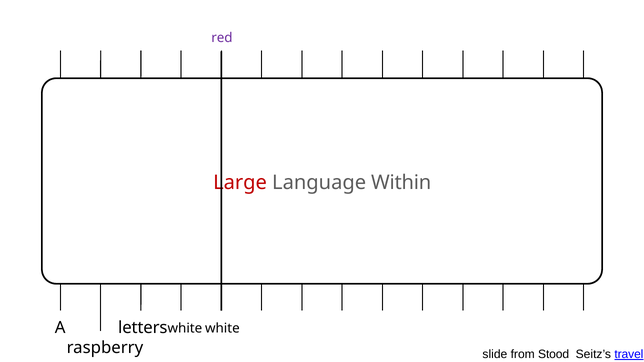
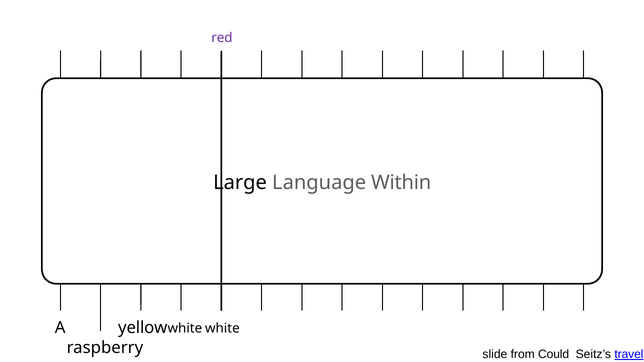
Large colour: red -> black (240, 183)
letters: letters -> yellow (143, 328)
Stood: Stood -> Could (554, 354)
